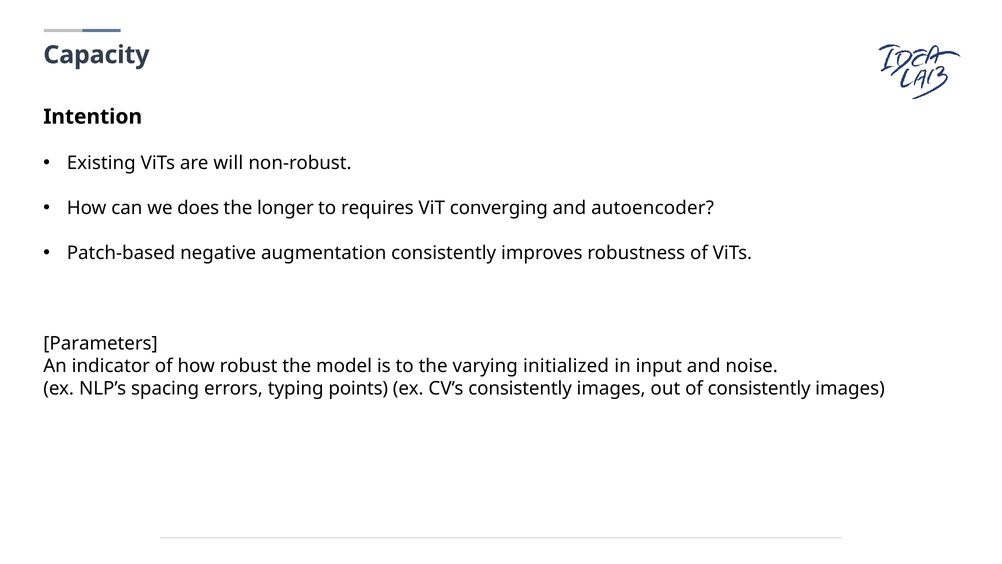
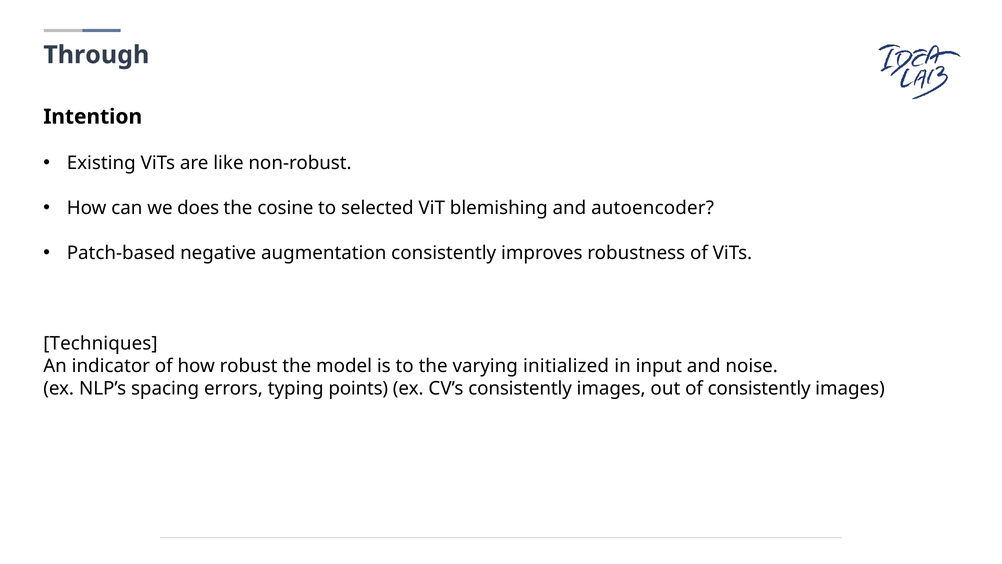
Capacity: Capacity -> Through (96, 55)
will: will -> like (228, 163)
longer: longer -> cosine (285, 208)
requires: requires -> selected (377, 208)
converging: converging -> blemishing (499, 208)
Parameters: Parameters -> Techniques (100, 343)
